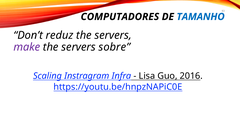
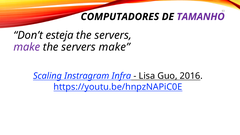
TAMANHO colour: blue -> purple (201, 17)
reduz: reduz -> esteja (60, 35)
sobre: sobre -> make (114, 47)
